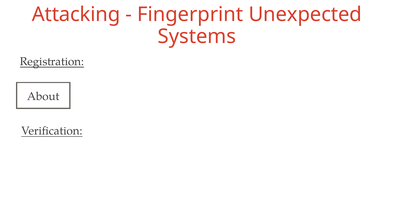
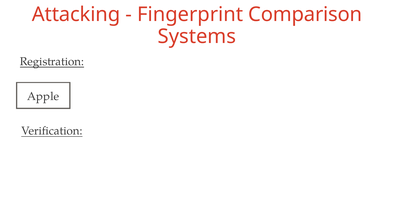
Unexpected: Unexpected -> Comparison (305, 14)
About: About -> Apple (43, 96)
